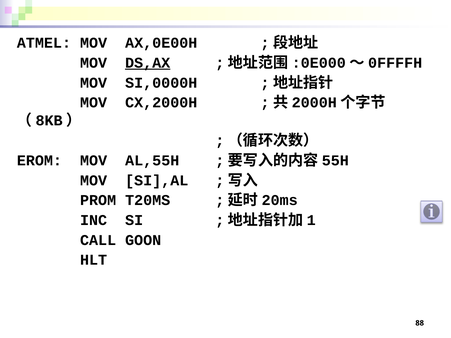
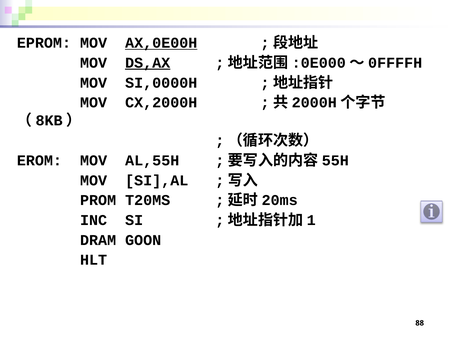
ATMEL: ATMEL -> EPROM (44, 43)
AX,0E00H underline: none -> present (161, 43)
CALL: CALL -> DRAM (98, 240)
